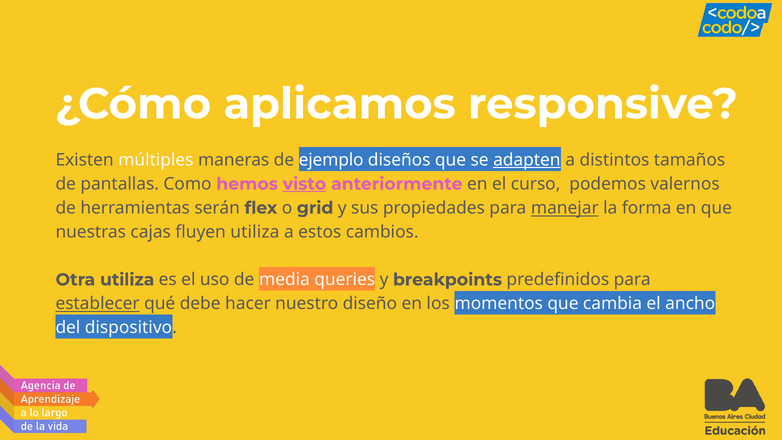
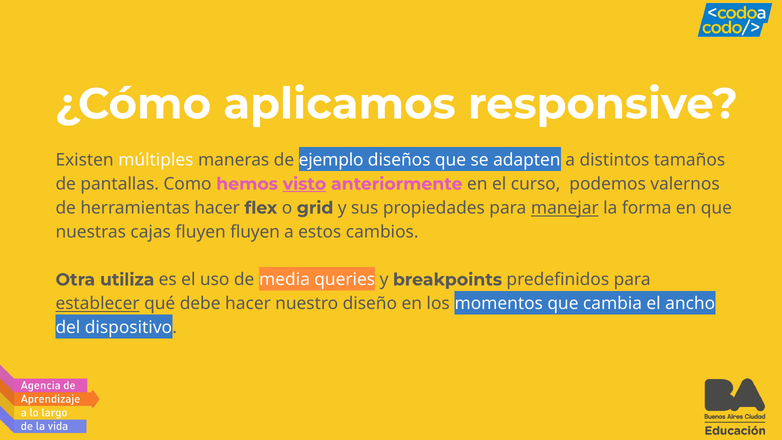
adapten underline: present -> none (527, 160)
herramientas serán: serán -> hacer (217, 208)
fluyen utiliza: utiliza -> fluyen (255, 232)
